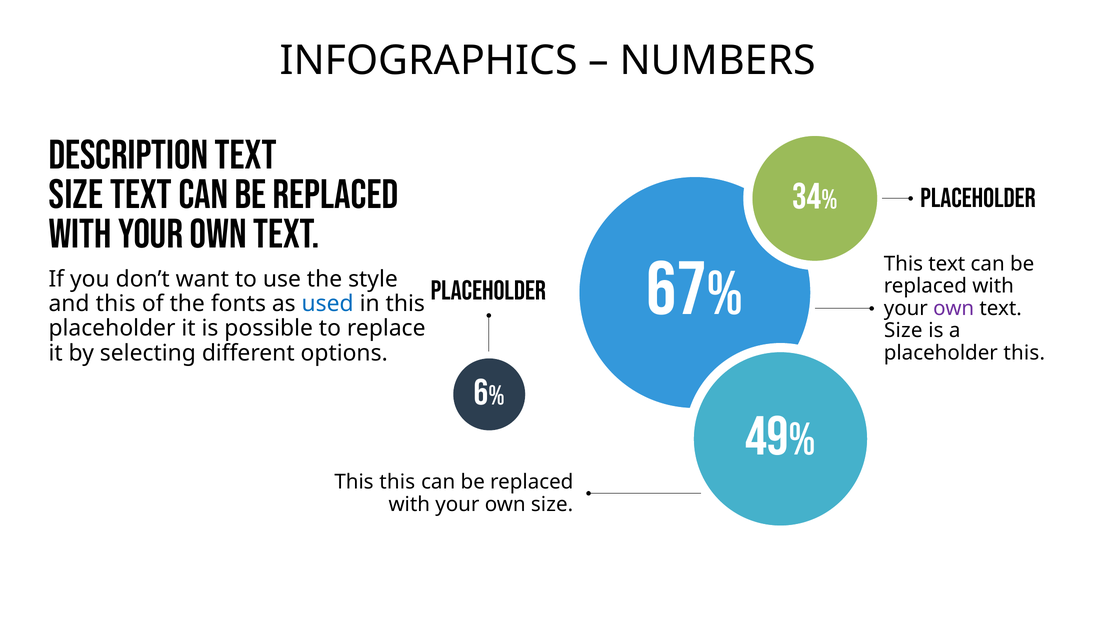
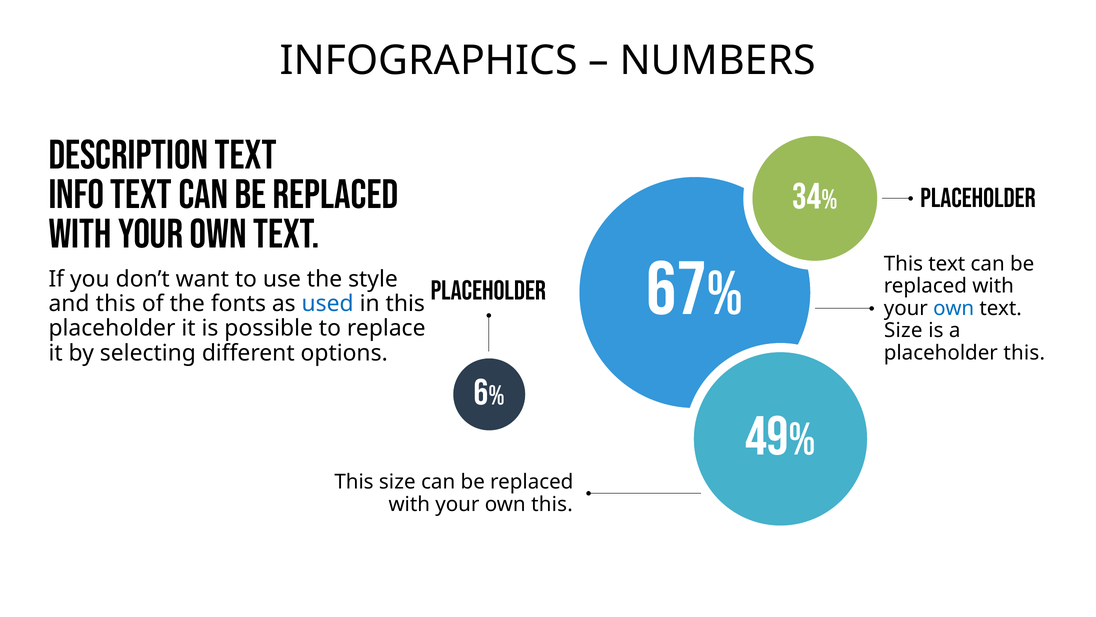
Size: Size -> Info (76, 194)
own colour: purple -> blue (954, 308)
this: this -> size (397, 482)
own size: size -> this (552, 504)
